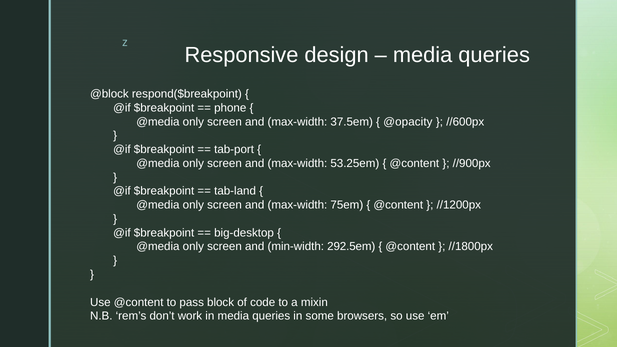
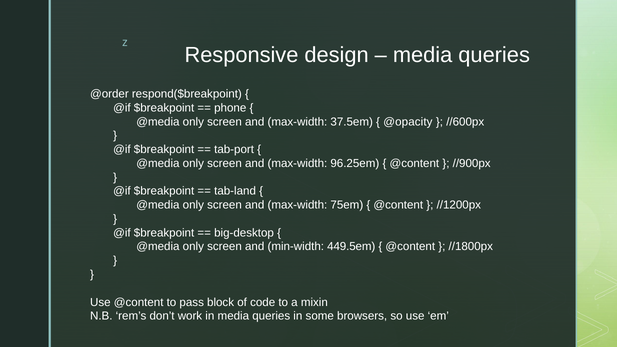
@block: @block -> @order (109, 94)
53.25em: 53.25em -> 96.25em (355, 163)
292.5em: 292.5em -> 449.5em (351, 247)
